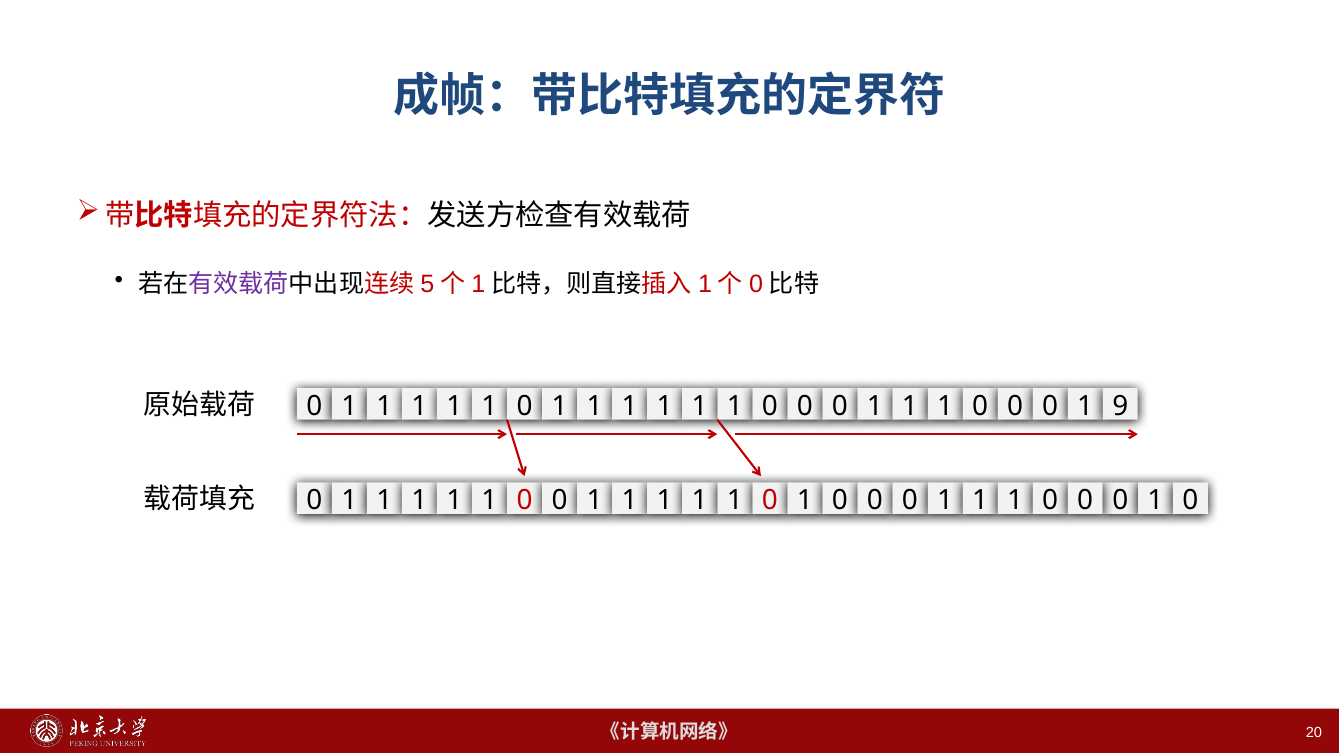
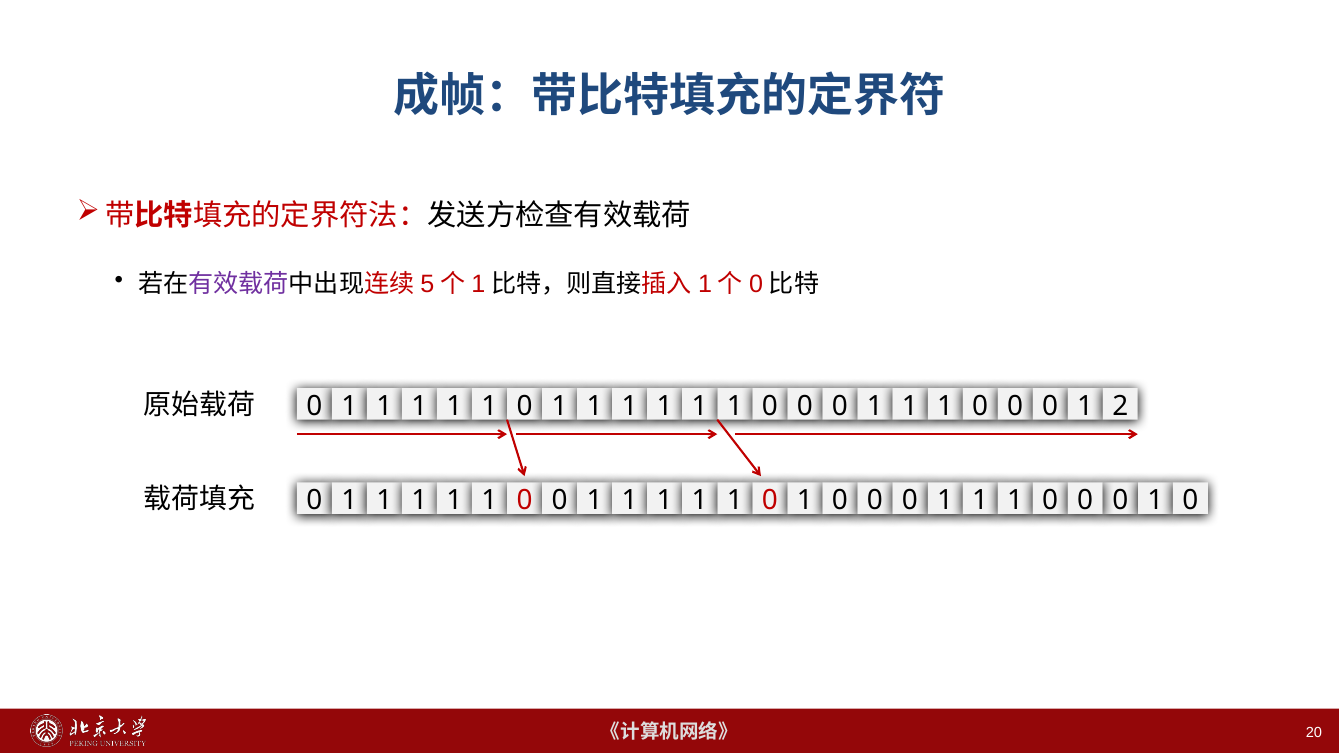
9: 9 -> 2 (1120, 406)
